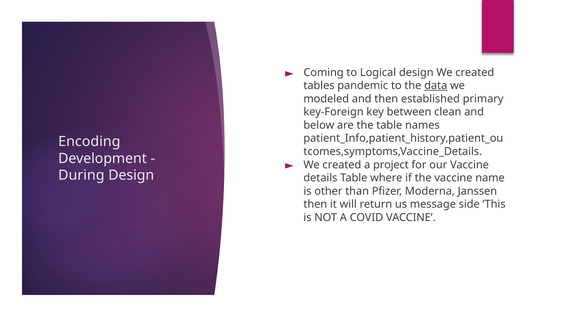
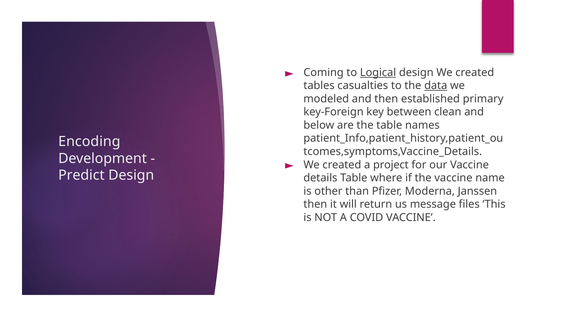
Logical underline: none -> present (378, 72)
pandemic: pandemic -> casualties (363, 86)
During: During -> Predict (81, 175)
side: side -> files (469, 204)
